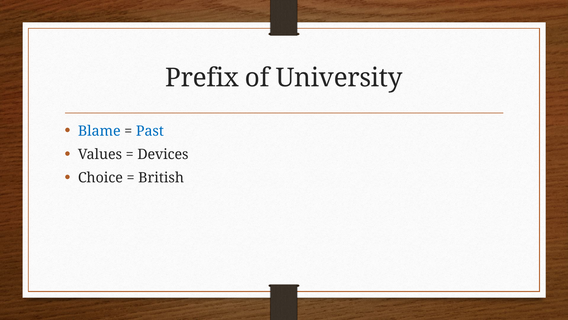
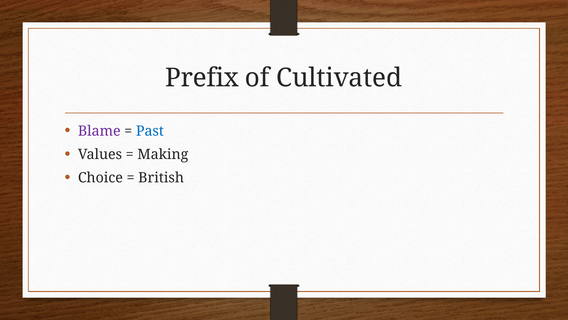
University: University -> Cultivated (339, 78)
Blame colour: blue -> purple (99, 131)
Devices: Devices -> Making (163, 154)
